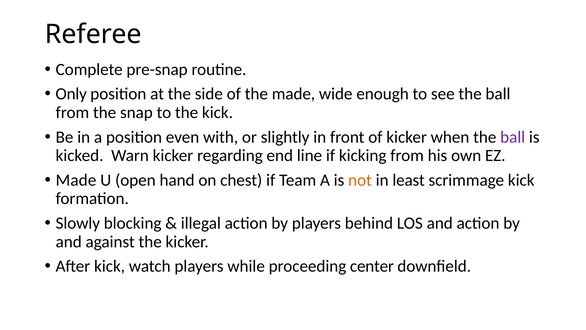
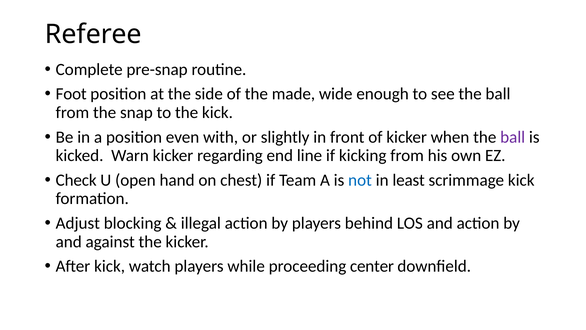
Only: Only -> Foot (71, 94)
Made: Made -> Check (76, 180)
not colour: orange -> blue (360, 180)
Slowly: Slowly -> Adjust (78, 223)
